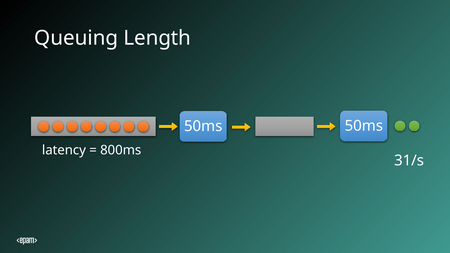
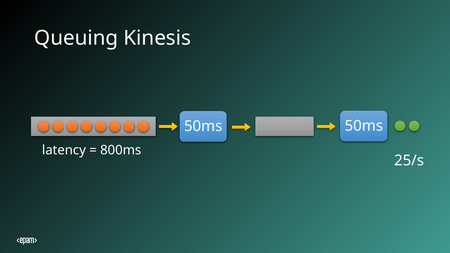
Length: Length -> Kinesis (157, 38)
31/s: 31/s -> 25/s (409, 160)
